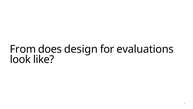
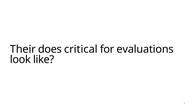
From: From -> Their (23, 49)
design: design -> critical (81, 49)
